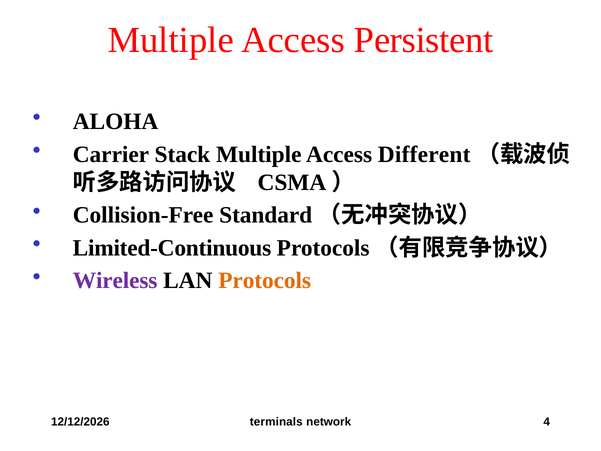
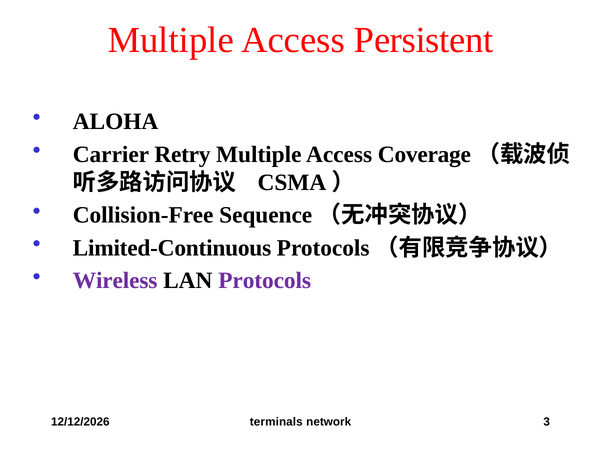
Stack: Stack -> Retry (182, 154)
Different: Different -> Coverage (424, 154)
Standard: Standard -> Sequence (266, 215)
Protocols colour: orange -> purple (265, 281)
4: 4 -> 3 (547, 422)
